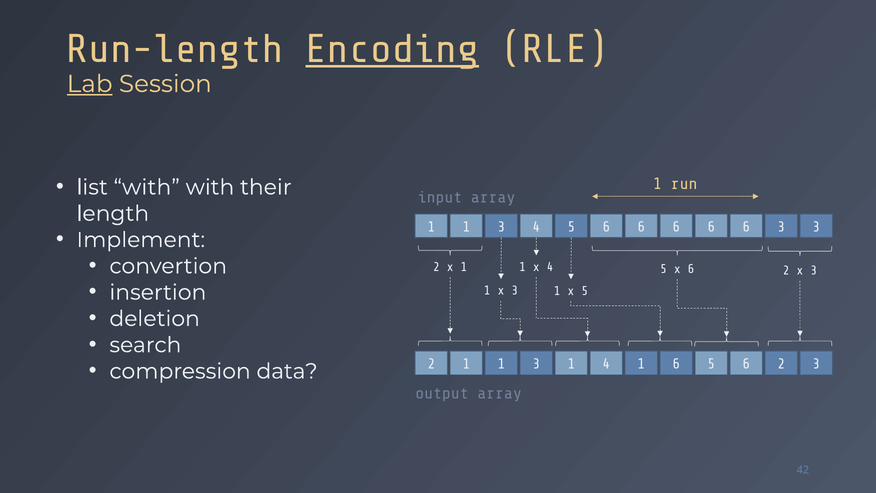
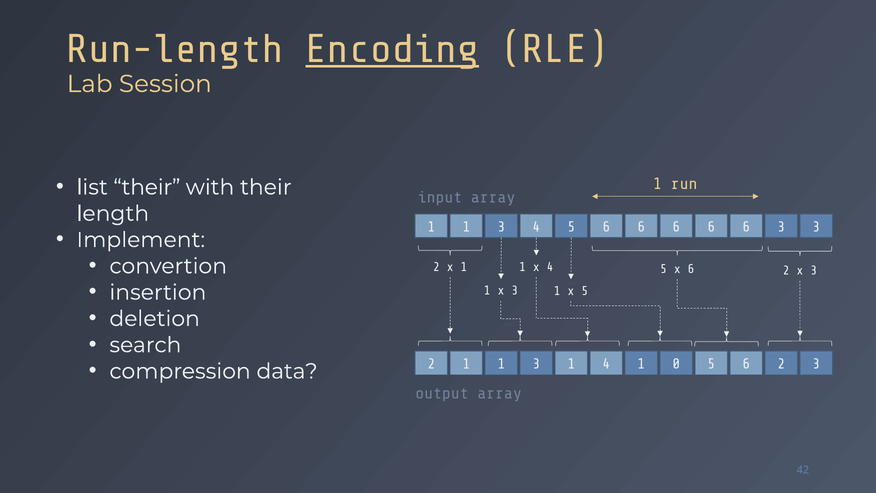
Lab underline: present -> none (90, 84)
list with: with -> their (147, 187)
1 6: 6 -> 0 (676, 364)
